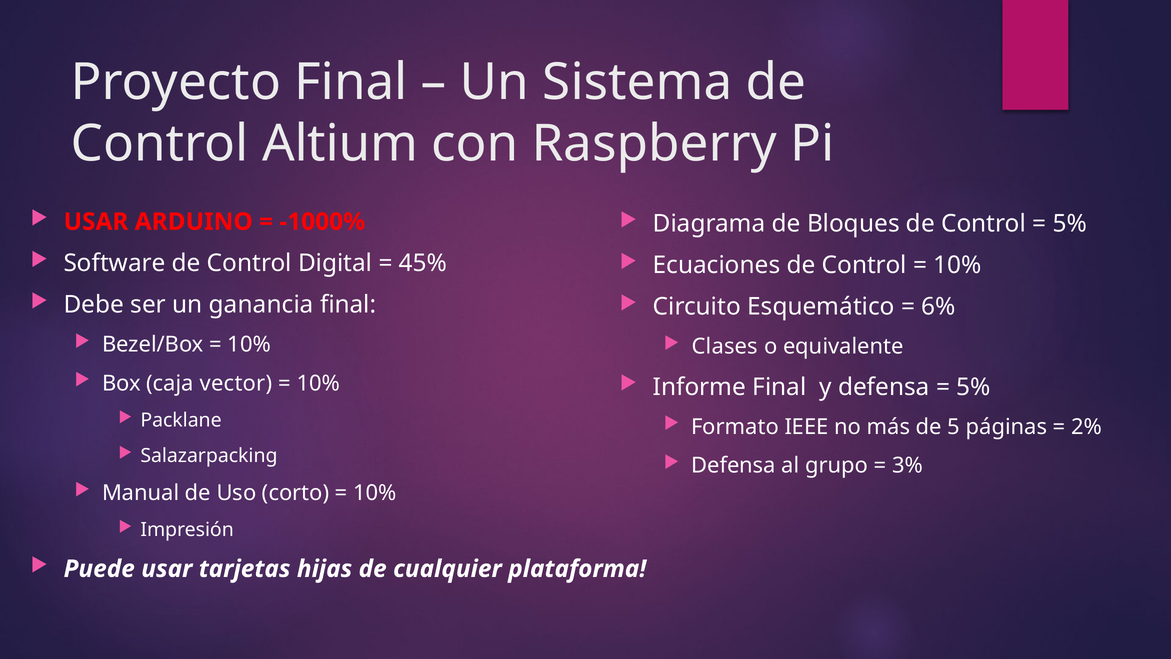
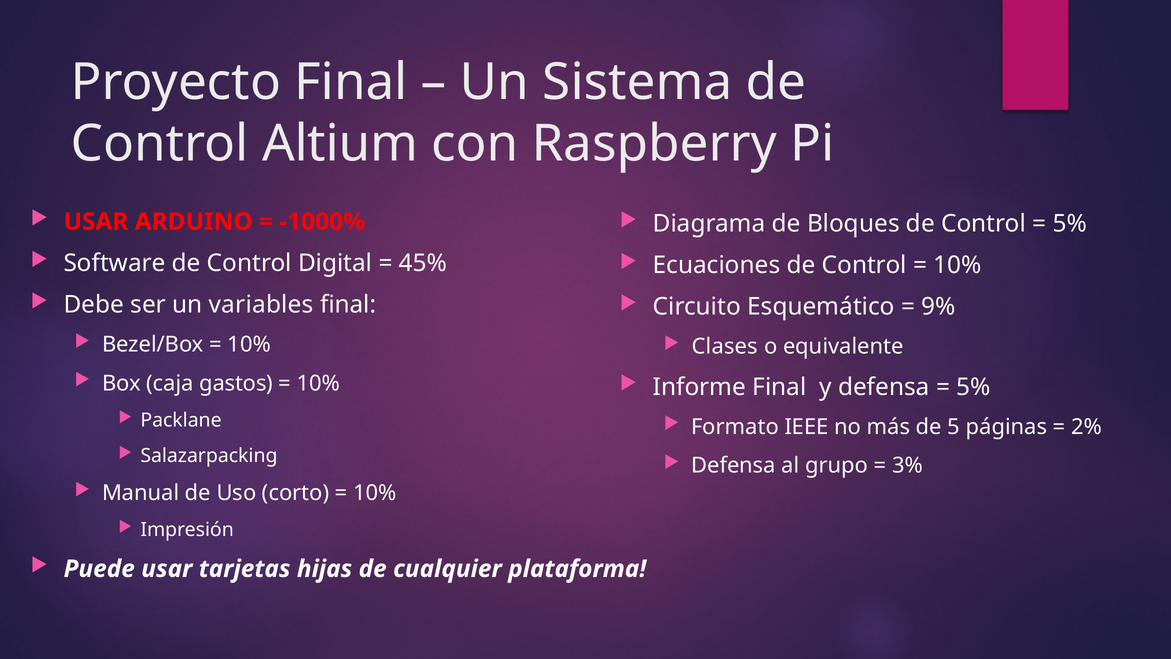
ganancia: ganancia -> variables (261, 305)
6%: 6% -> 9% (938, 307)
vector: vector -> gastos (236, 383)
